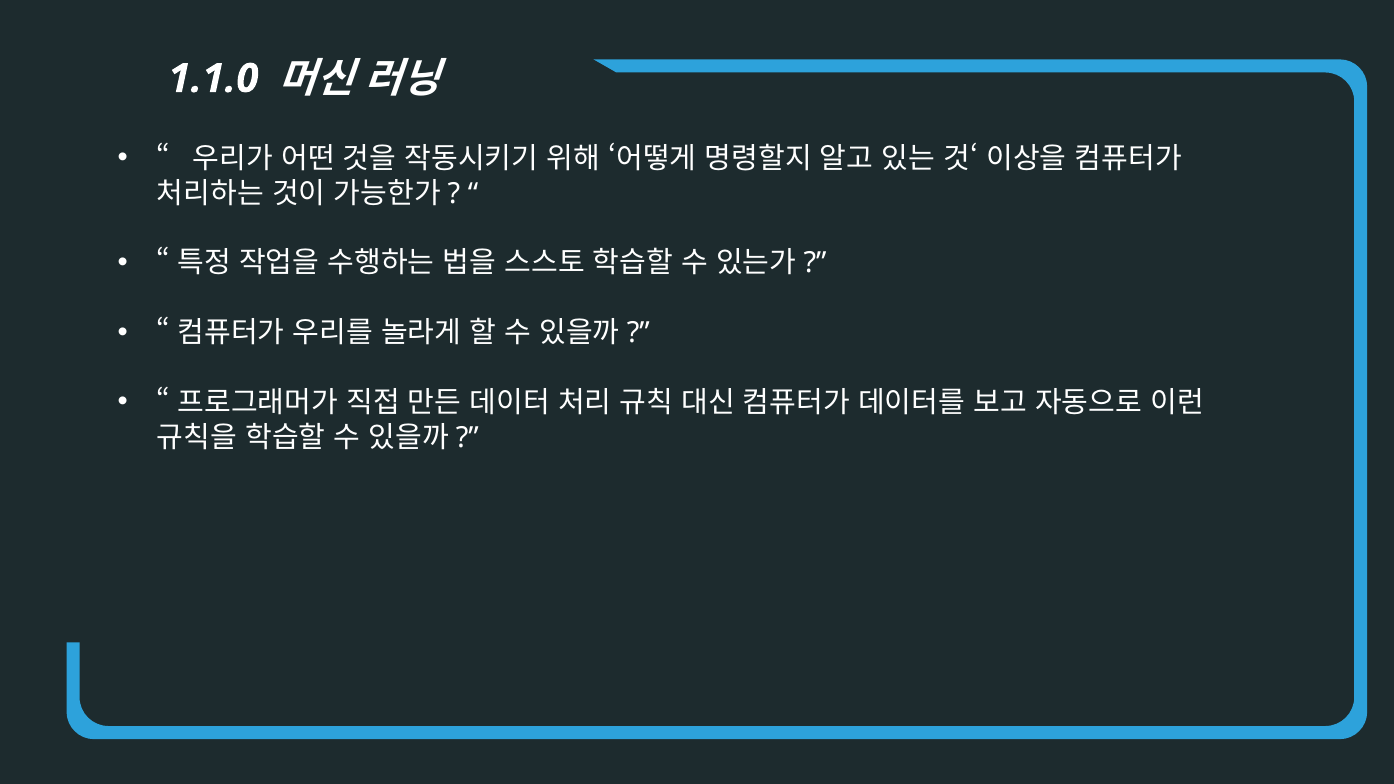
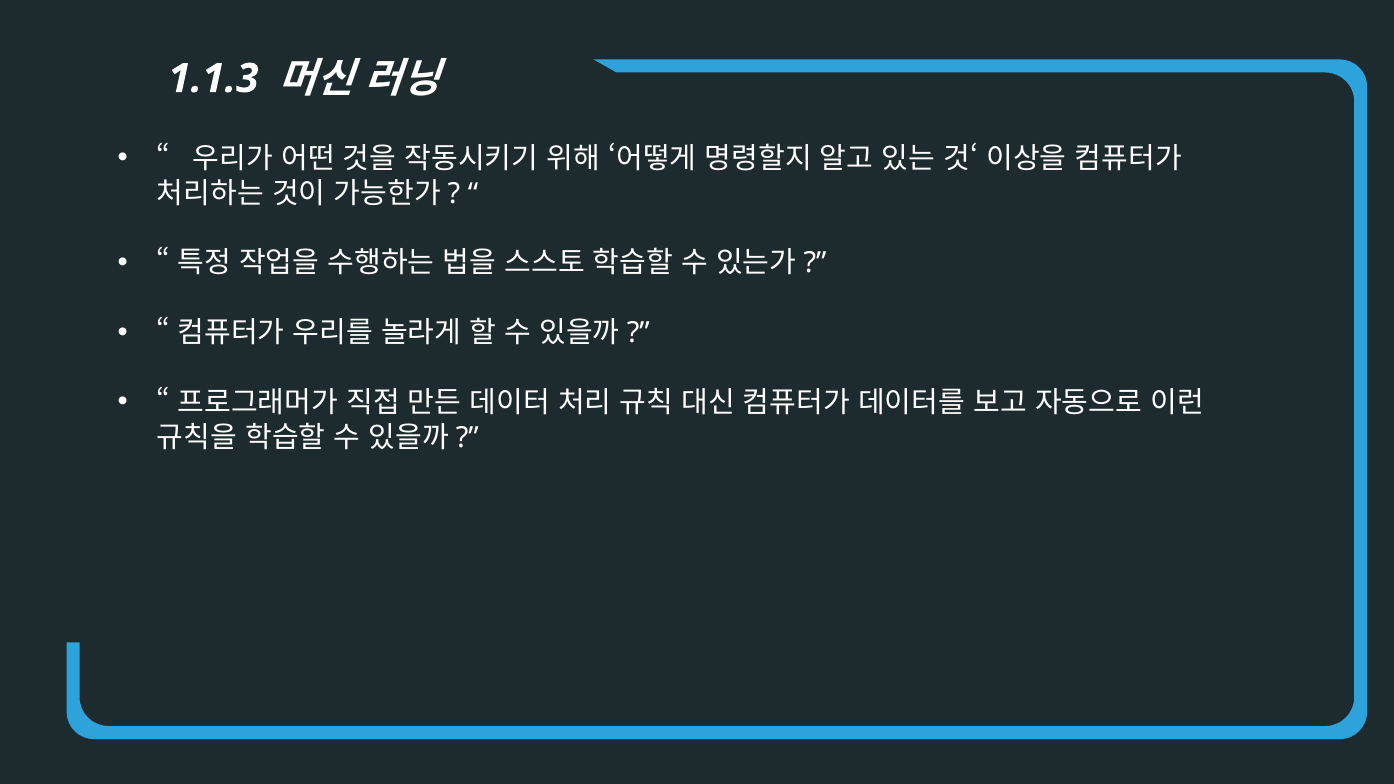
1.1.0: 1.1.0 -> 1.1.3 (213, 79)
